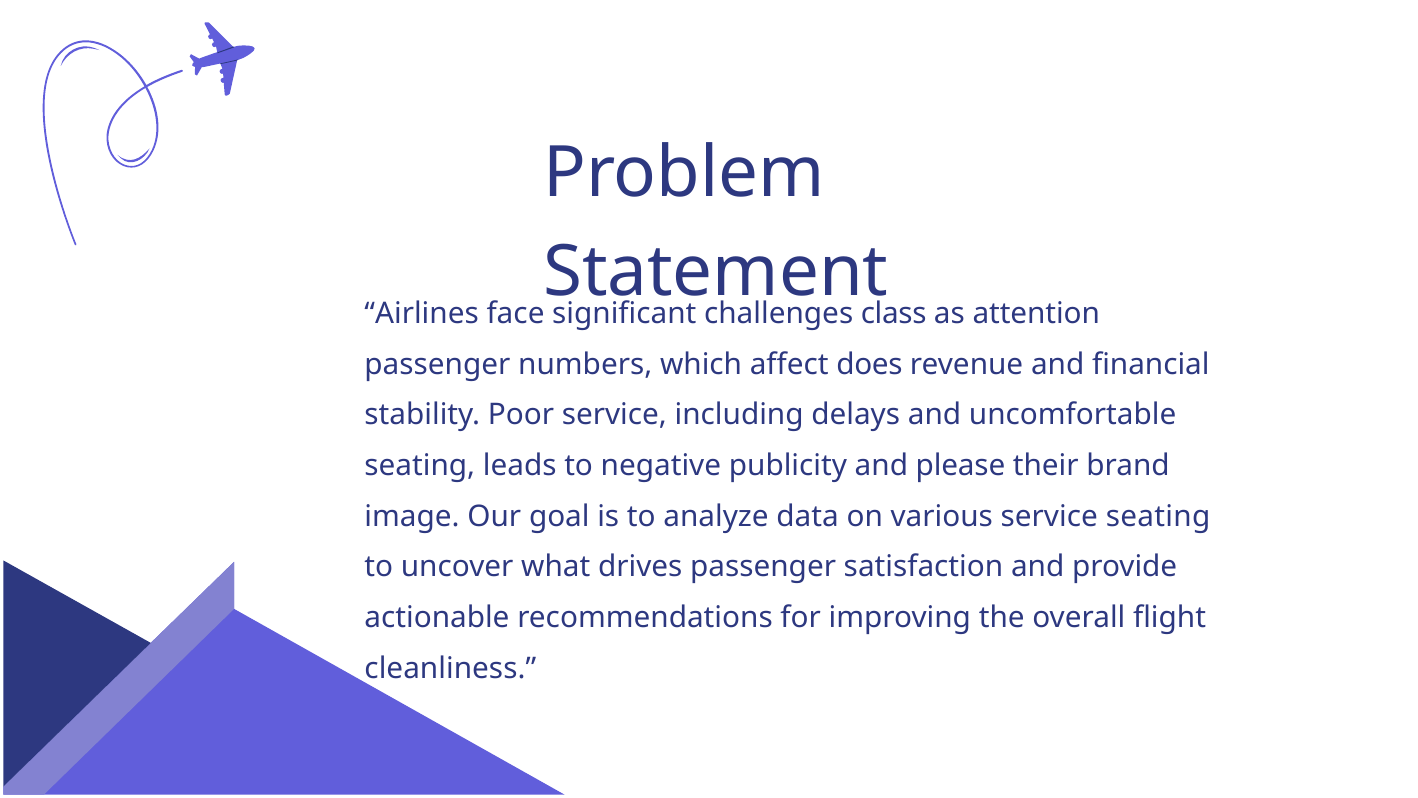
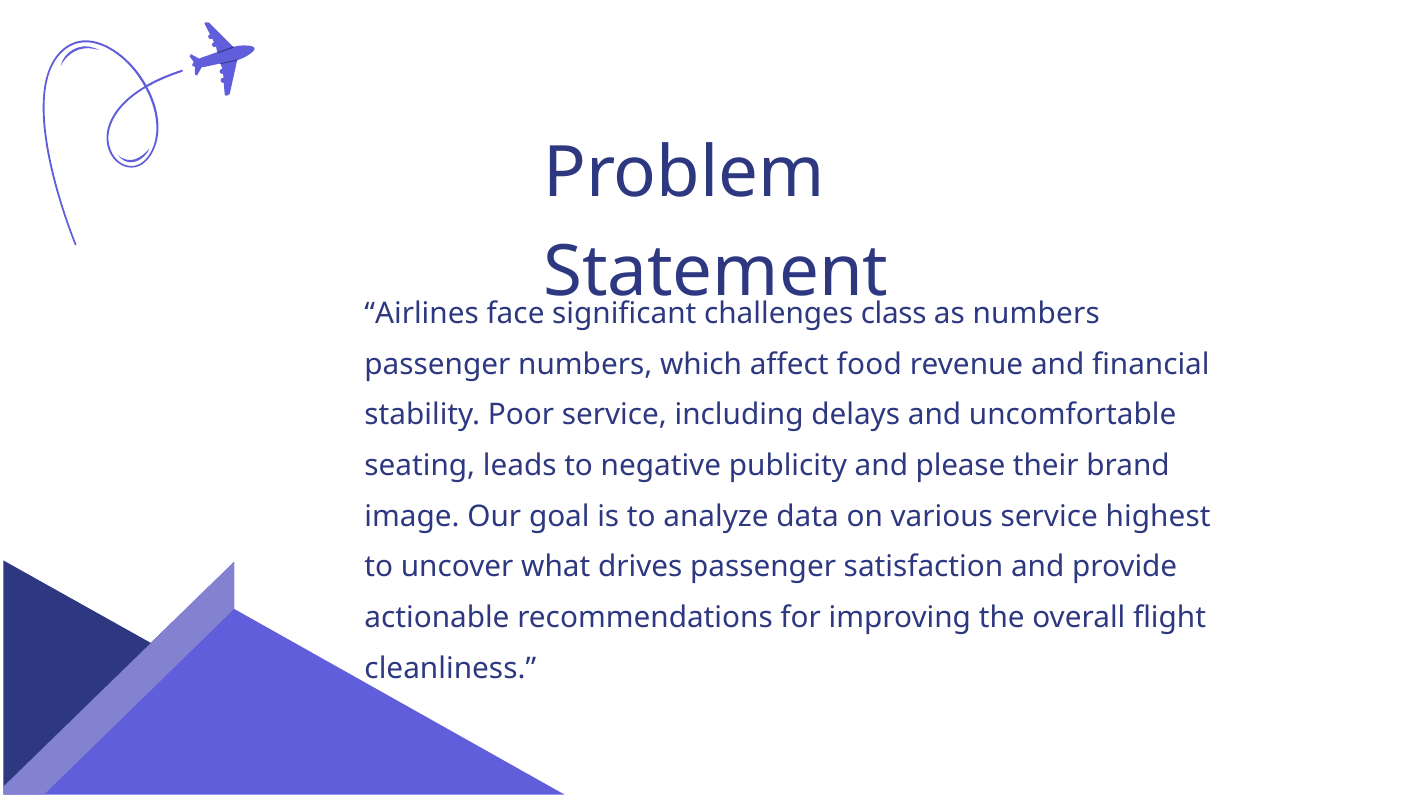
as attention: attention -> numbers (1036, 313)
does: does -> food (869, 364)
service seating: seating -> highest (1158, 516)
